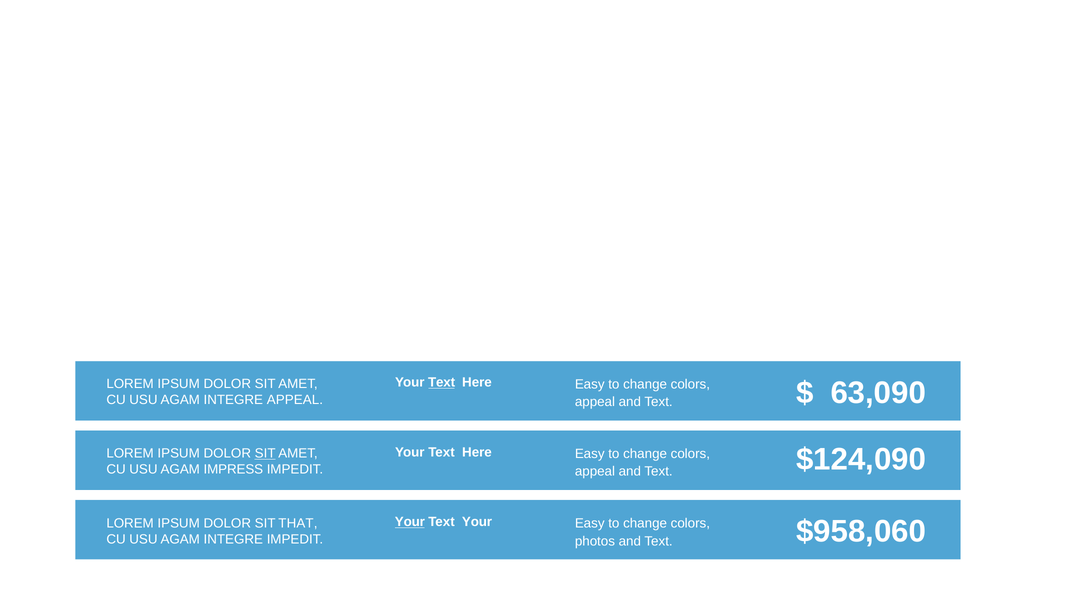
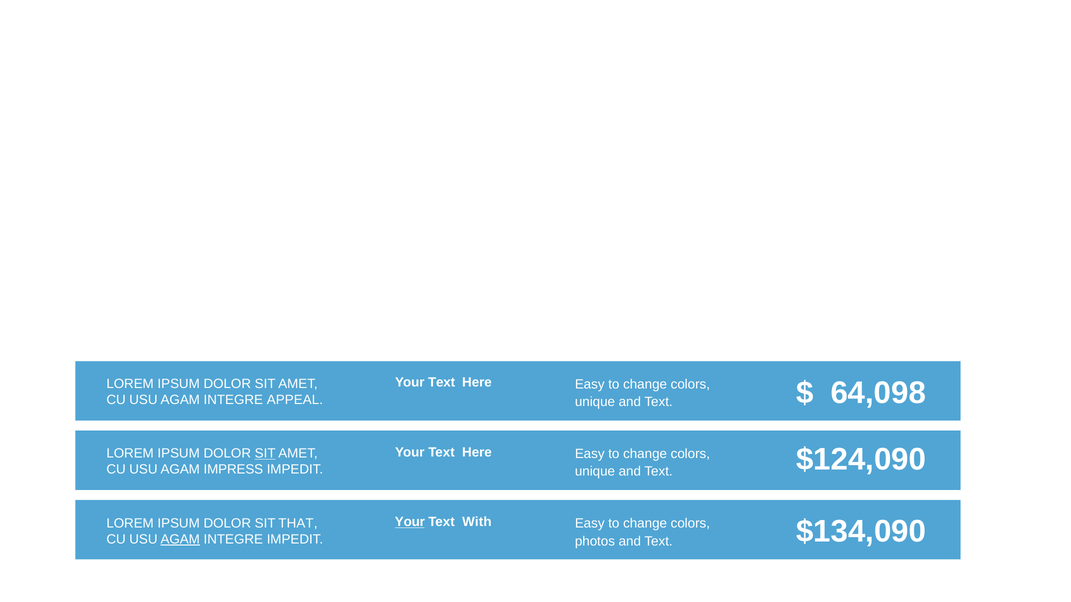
Text underline: present -> none (442, 383)
63,090: 63,090 -> 64,098 (878, 393)
appeal: appeal -> unique (595, 402)
appeal: appeal -> unique (595, 472)
Your: Your -> With (477, 522)
$958,060: $958,060 -> $134,090 (861, 532)
AGAM underline: none -> present (180, 540)
